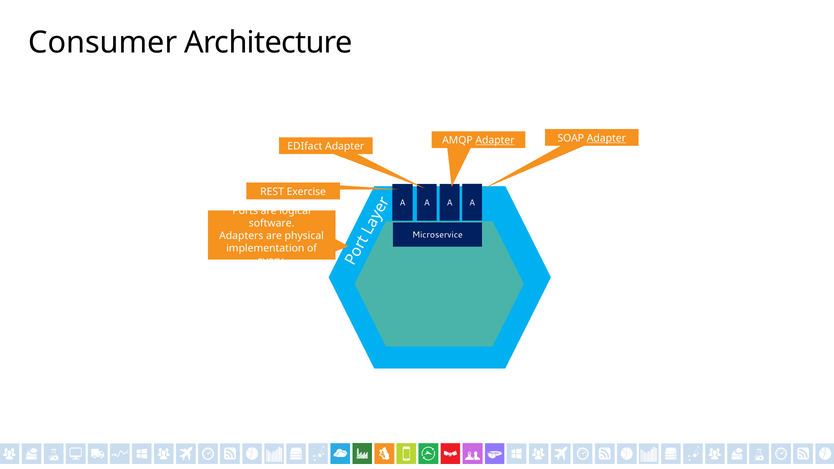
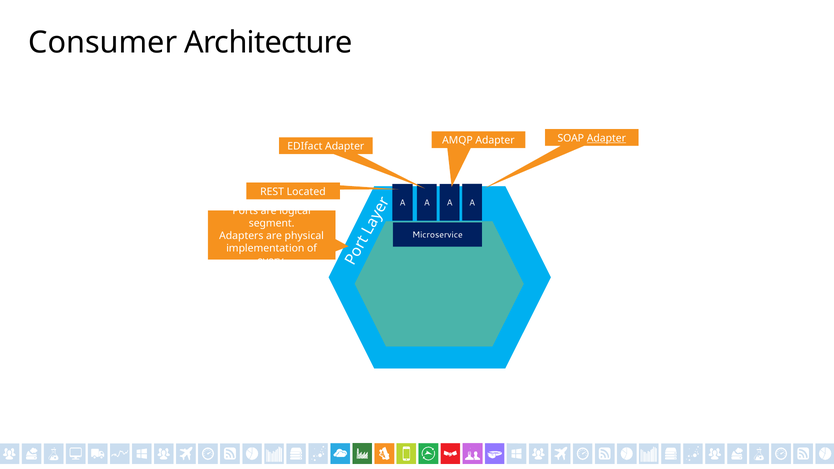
Adapter underline: present -> none (495, 140)
Exercise: Exercise -> Located (306, 192)
software: software -> segment (272, 223)
